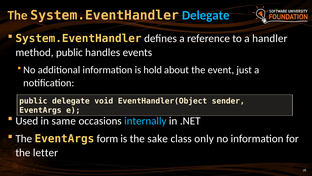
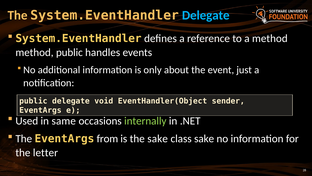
a handler: handler -> method (270, 38)
hold: hold -> only (153, 70)
internally colour: light blue -> light green (145, 121)
form: form -> from (107, 138)
class only: only -> sake (204, 138)
